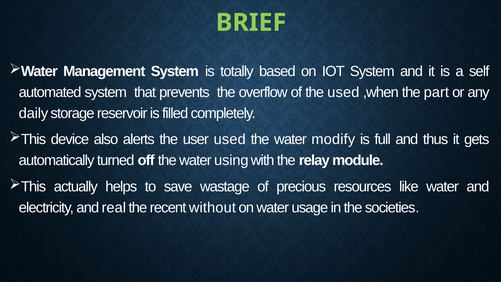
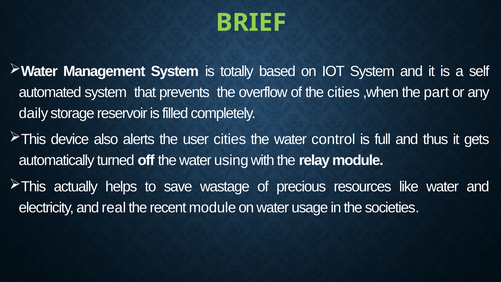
the used: used -> cities (344, 92)
user used: used -> cities (230, 139)
modify: modify -> control (333, 139)
recent without: without -> module (213, 208)
